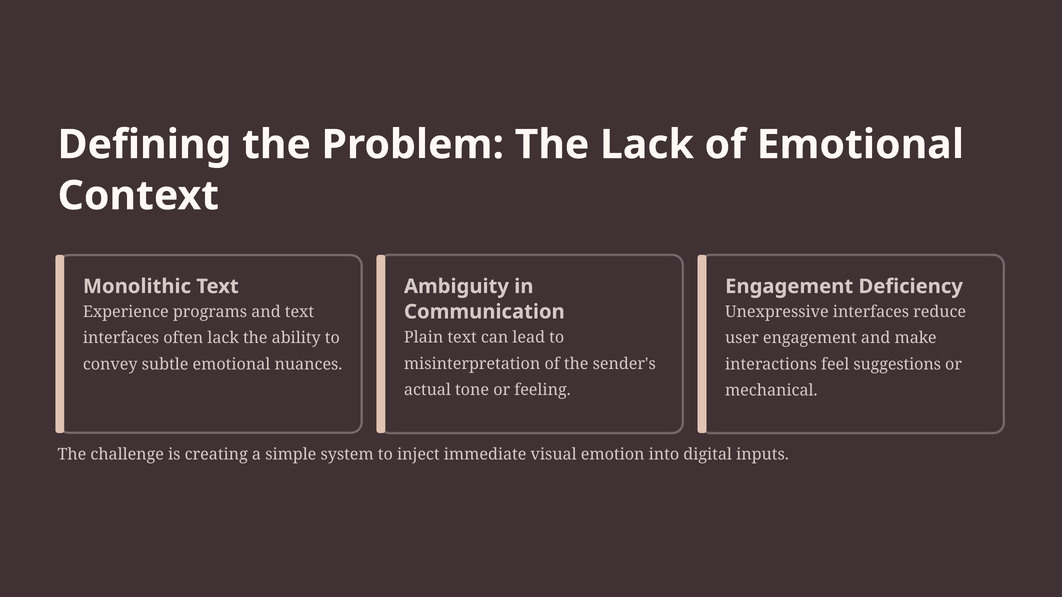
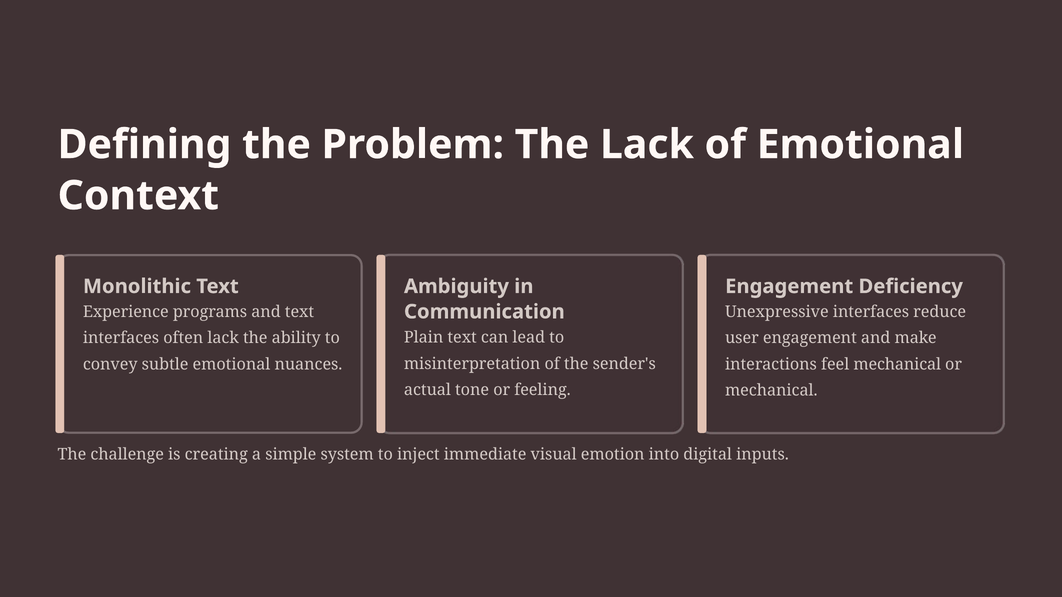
feel suggestions: suggestions -> mechanical (897, 365)
